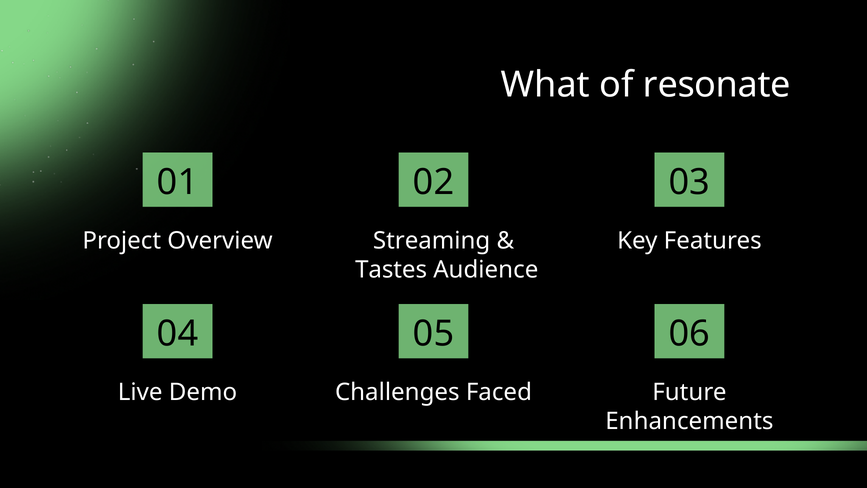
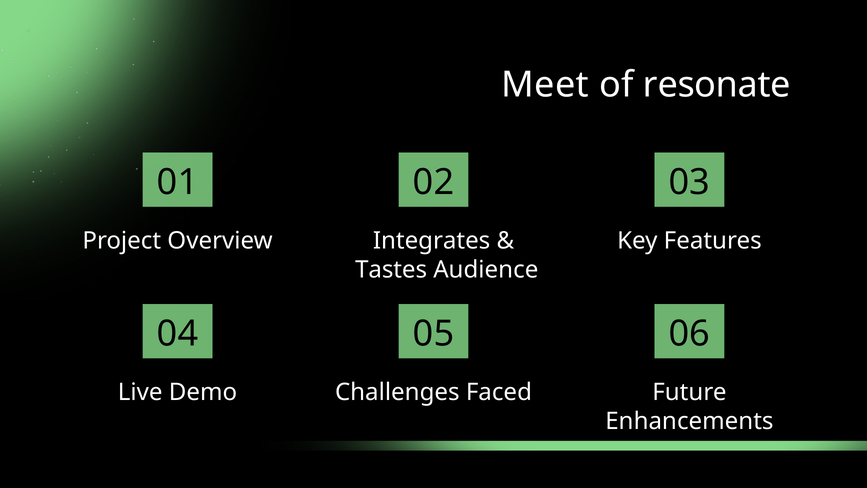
What: What -> Meet (545, 85)
Streaming: Streaming -> Integrates (432, 241)
